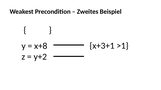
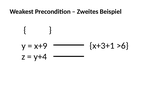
>1: >1 -> >6 (123, 46)
x+8: x+8 -> x+9 (41, 46)
y+2: y+2 -> y+4 (40, 57)
